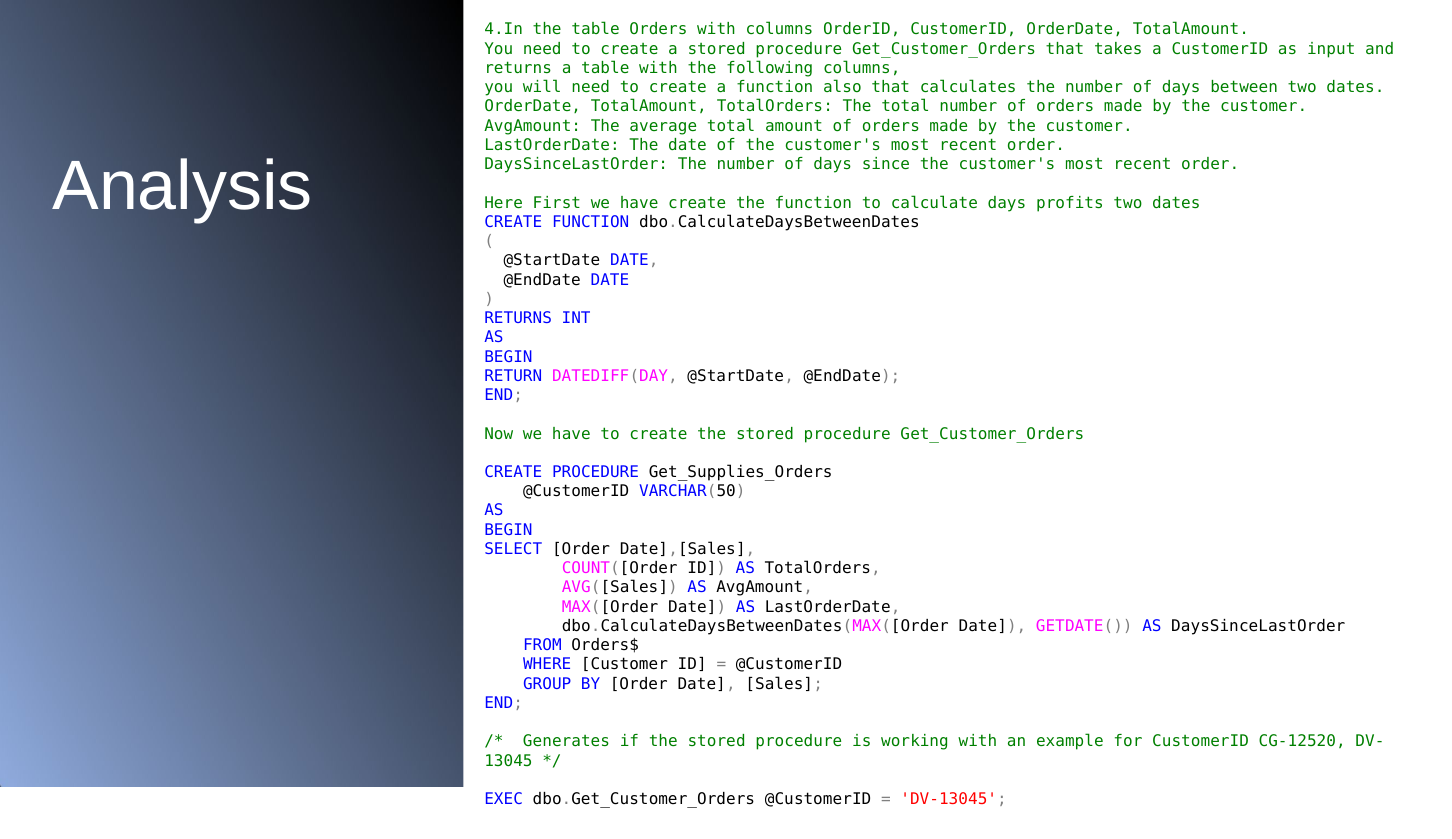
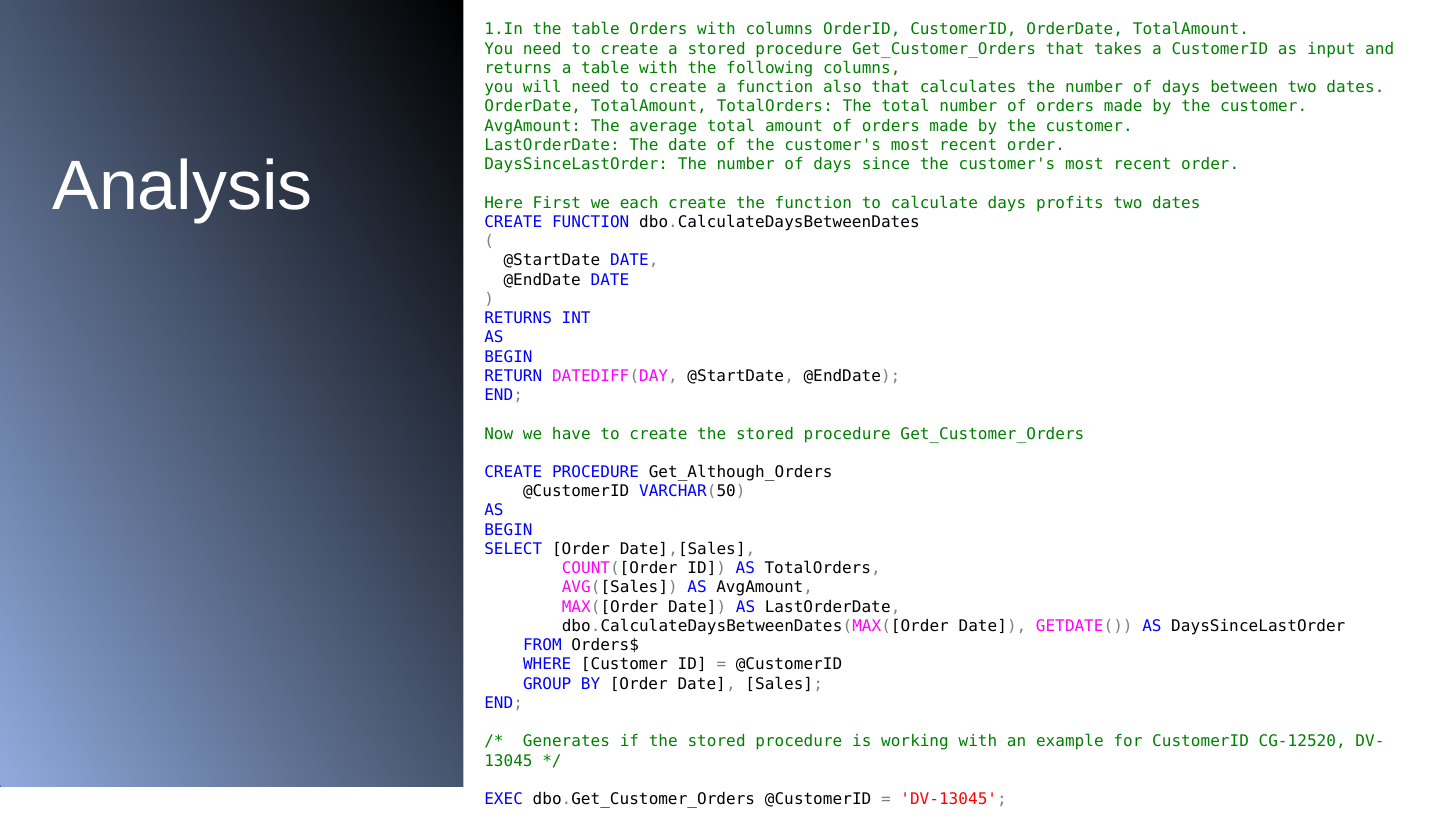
4.In: 4.In -> 1.In (504, 30)
First we have: have -> each (639, 203)
Get_Supplies_Orders: Get_Supplies_Orders -> Get_Although_Orders (741, 473)
